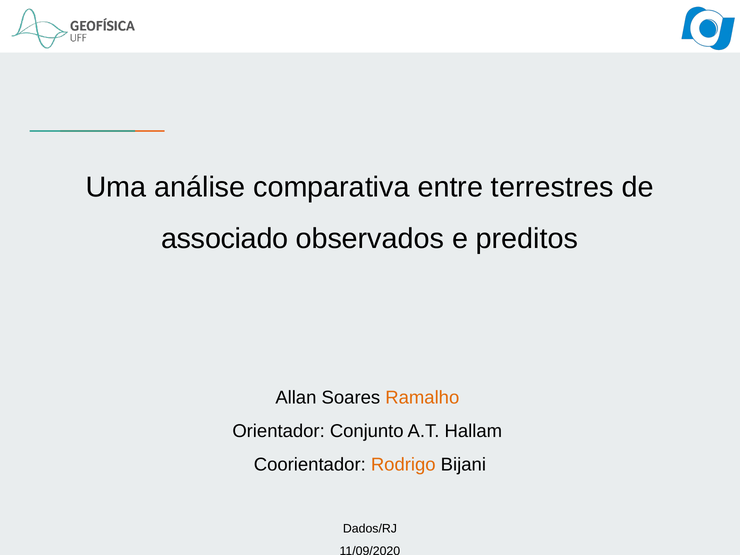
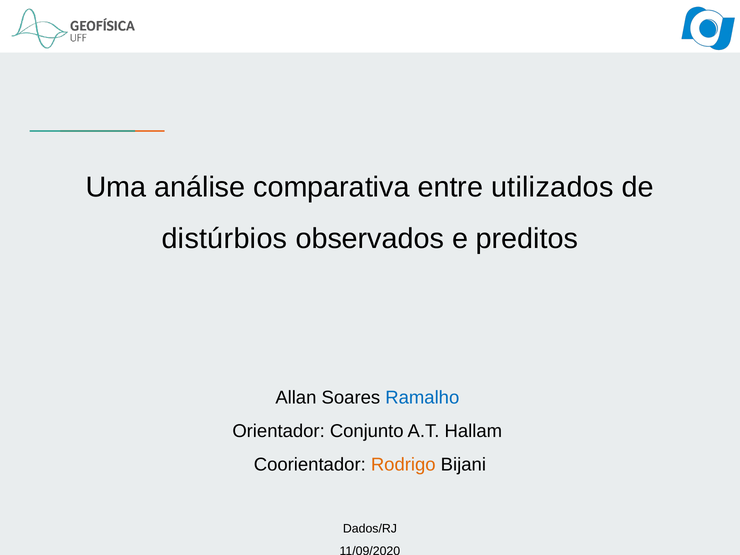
terrestres: terrestres -> utilizados (552, 187)
associado: associado -> distúrbios (224, 239)
Ramalho colour: orange -> blue (422, 398)
